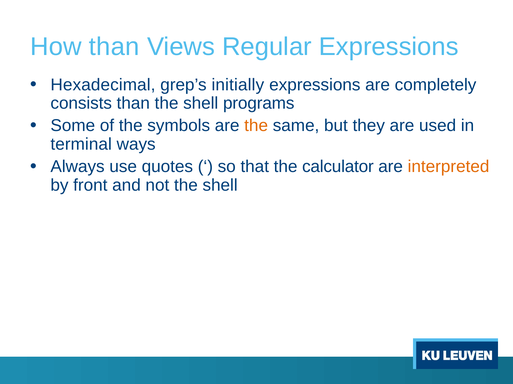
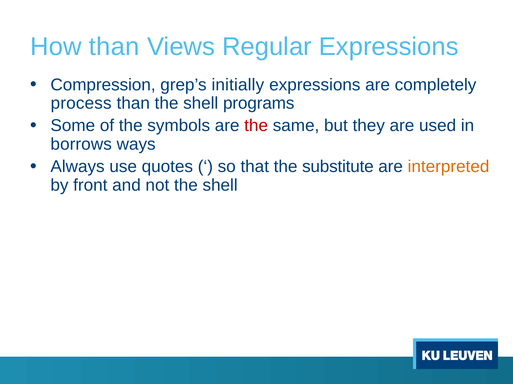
Hexadecimal: Hexadecimal -> Compression (103, 85)
consists: consists -> process (81, 103)
the colour: orange -> red (256, 126)
terminal: terminal -> borrows (81, 144)
calculator: calculator -> substitute (338, 167)
